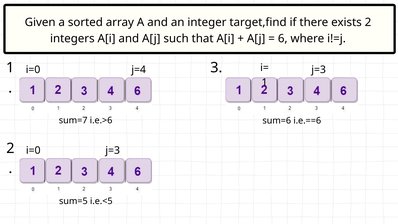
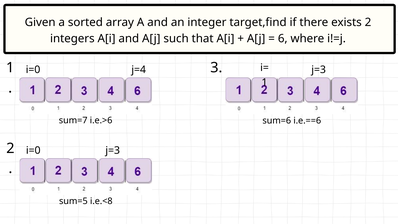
i.e.<5: i.e.<5 -> i.e.<8 (101, 201)
